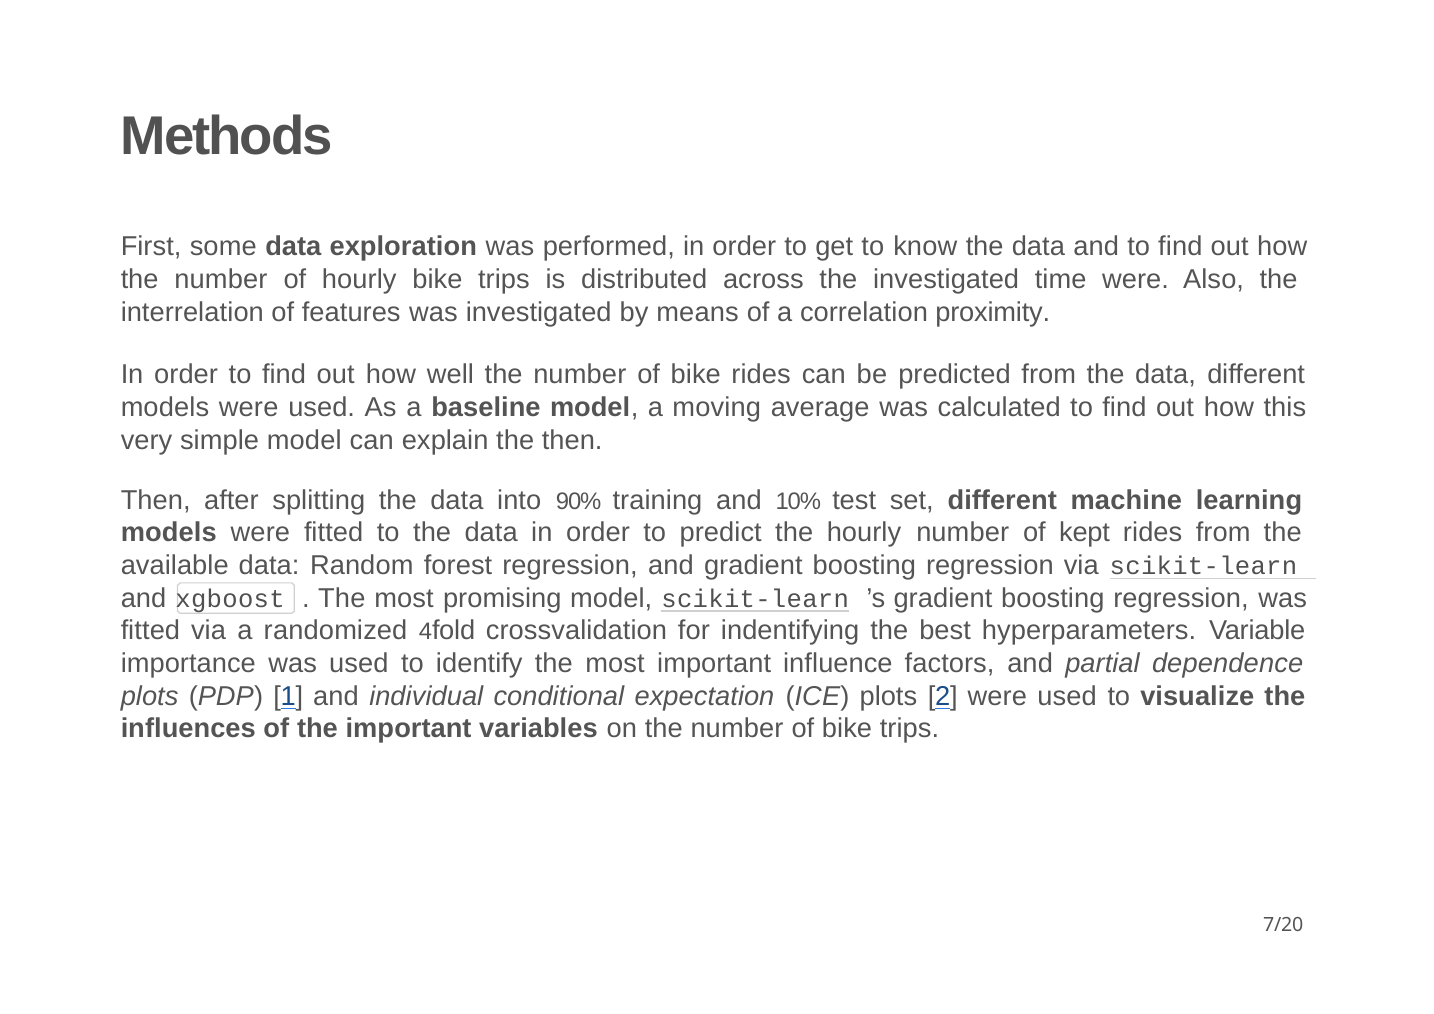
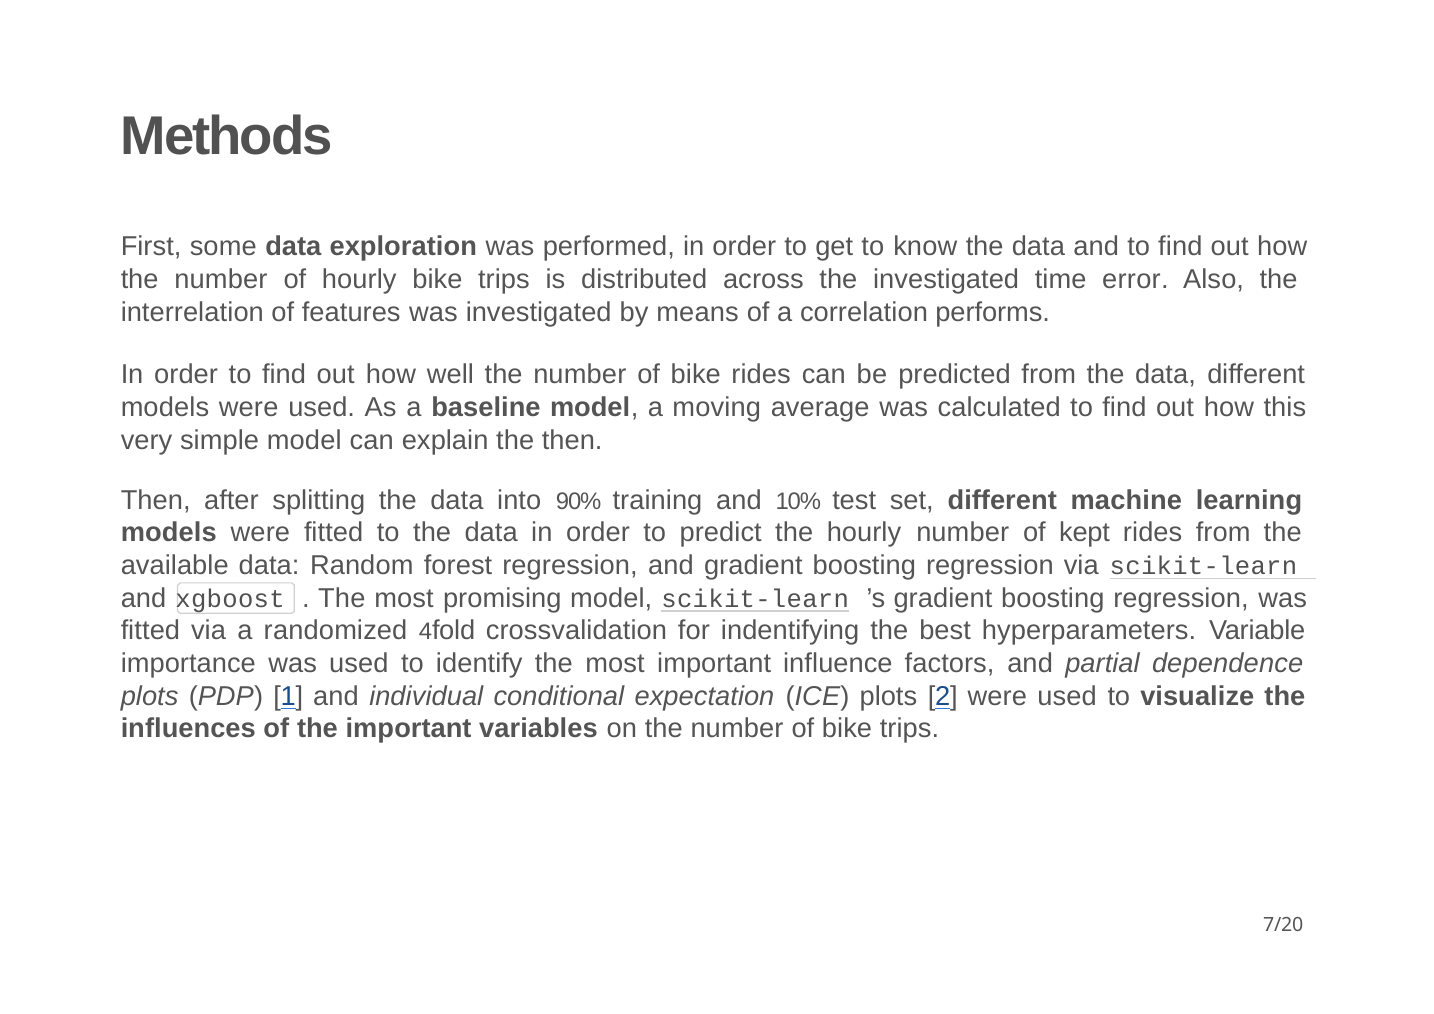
time were: were -> error (1135, 280)
proximity: proximity -> performs (993, 312)
